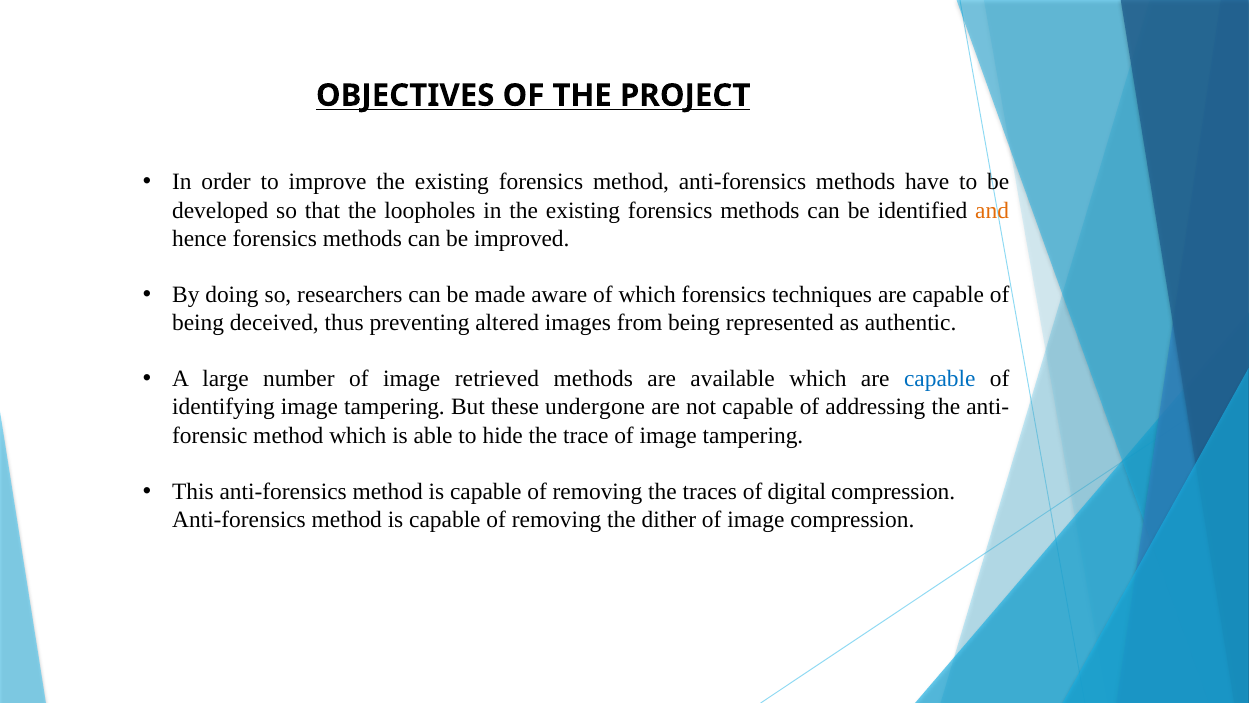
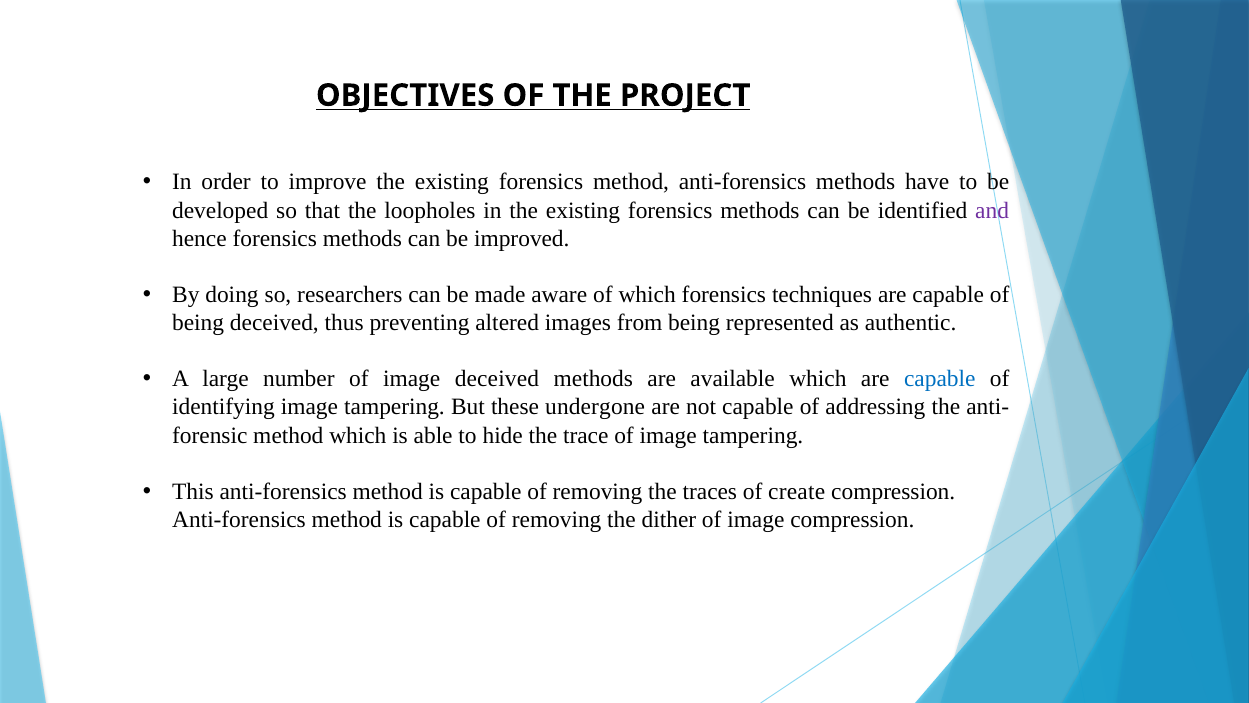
and colour: orange -> purple (992, 210)
image retrieved: retrieved -> deceived (497, 379)
digital: digital -> create (797, 491)
